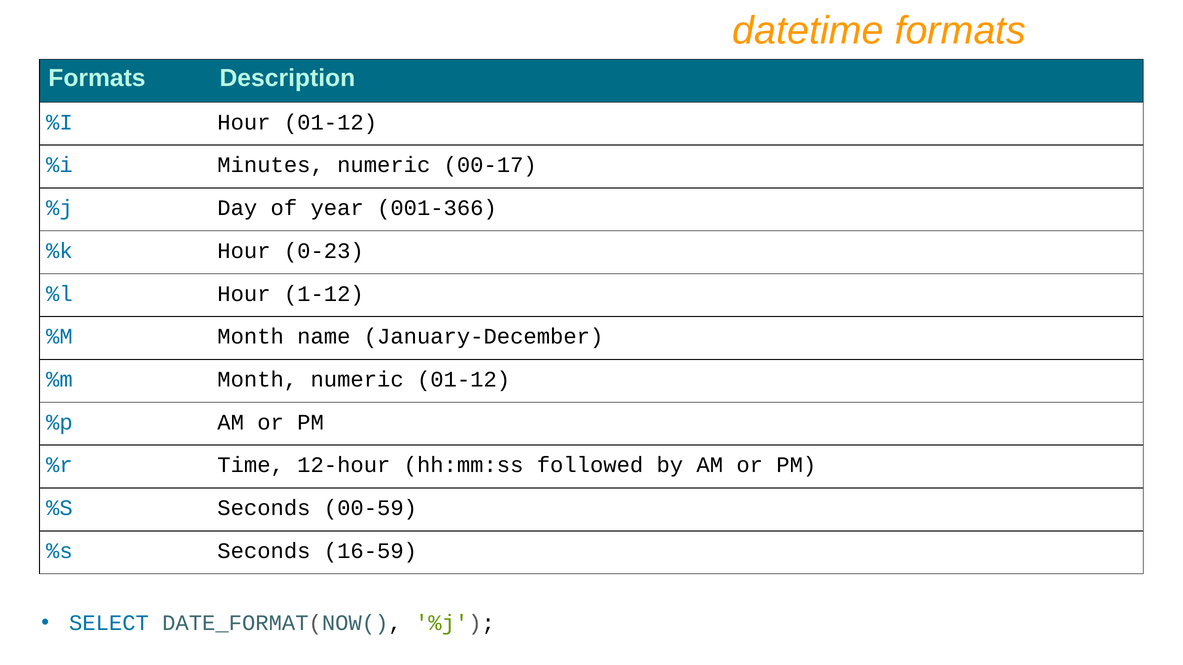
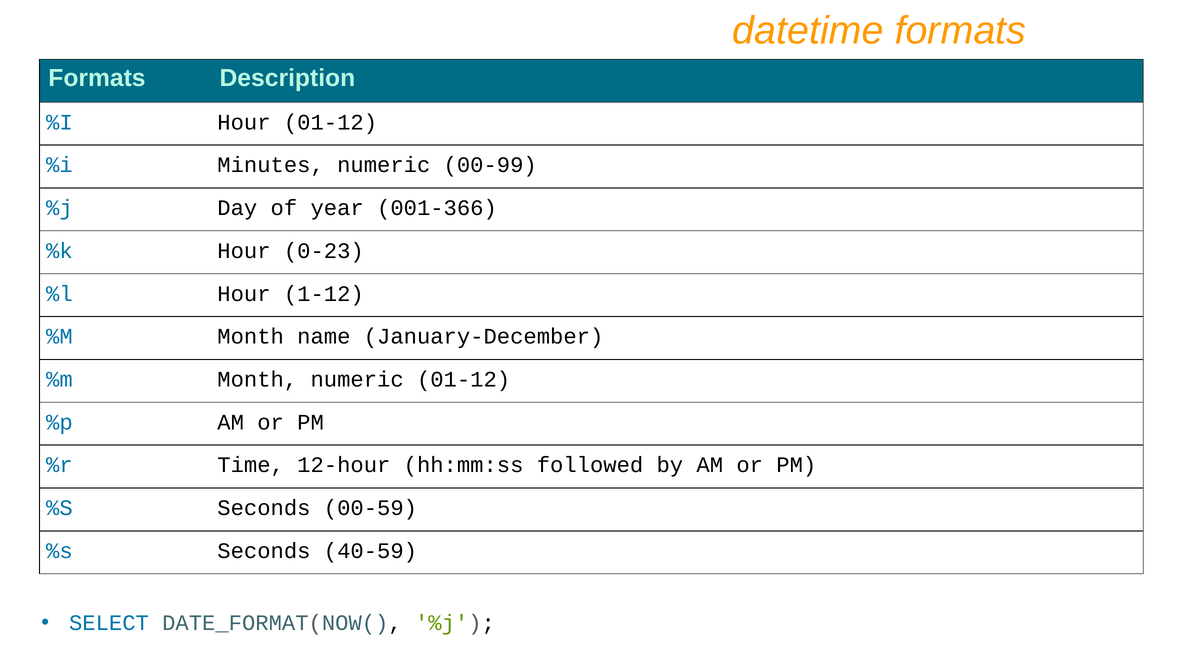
00-17: 00-17 -> 00-99 (490, 165)
16-59: 16-59 -> 40-59 (370, 551)
